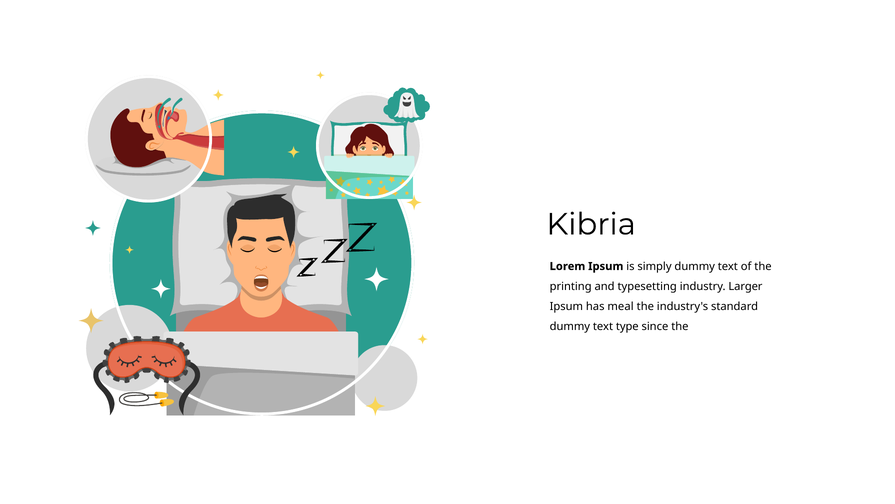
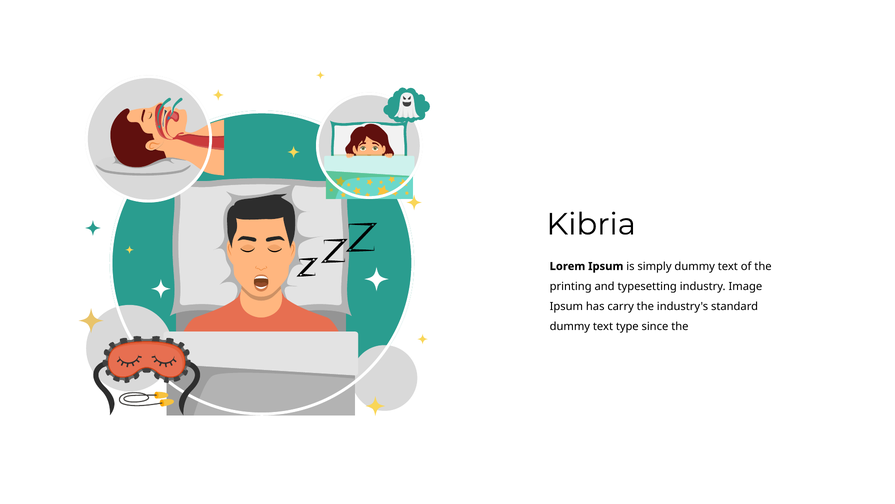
Larger: Larger -> Image (745, 286)
meal: meal -> carry (621, 306)
